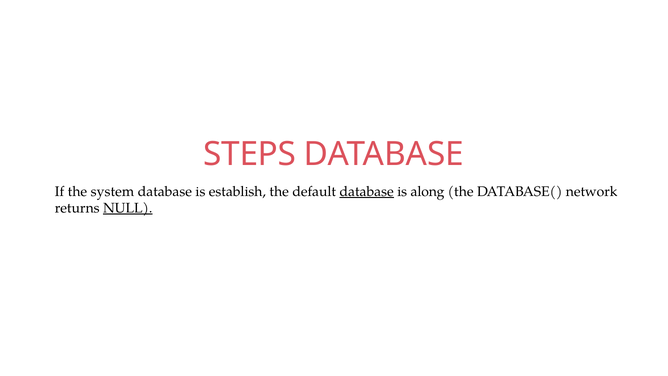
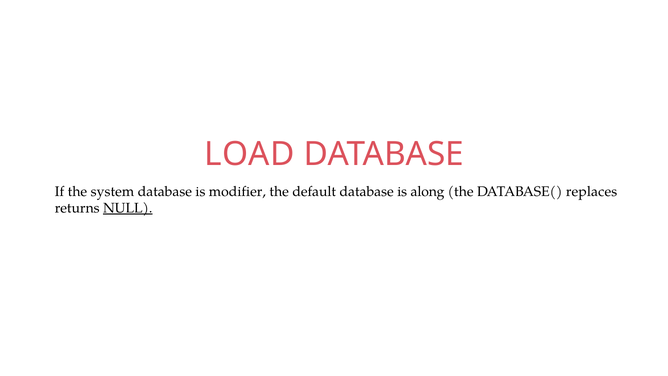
STEPS: STEPS -> LOAD (249, 154)
establish: establish -> modifier (237, 191)
database underline: present -> none (367, 191)
network: network -> replaces (592, 191)
